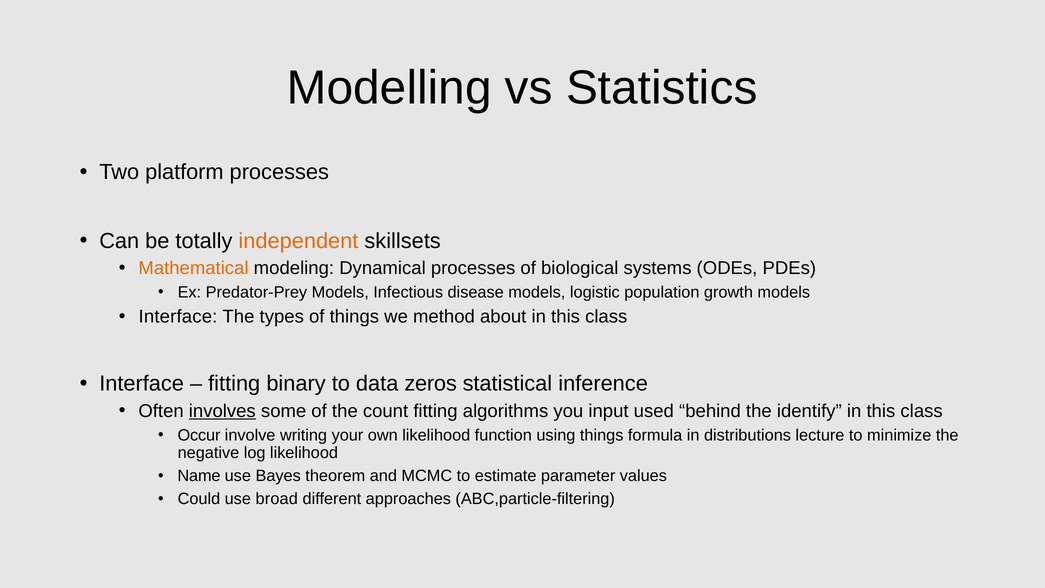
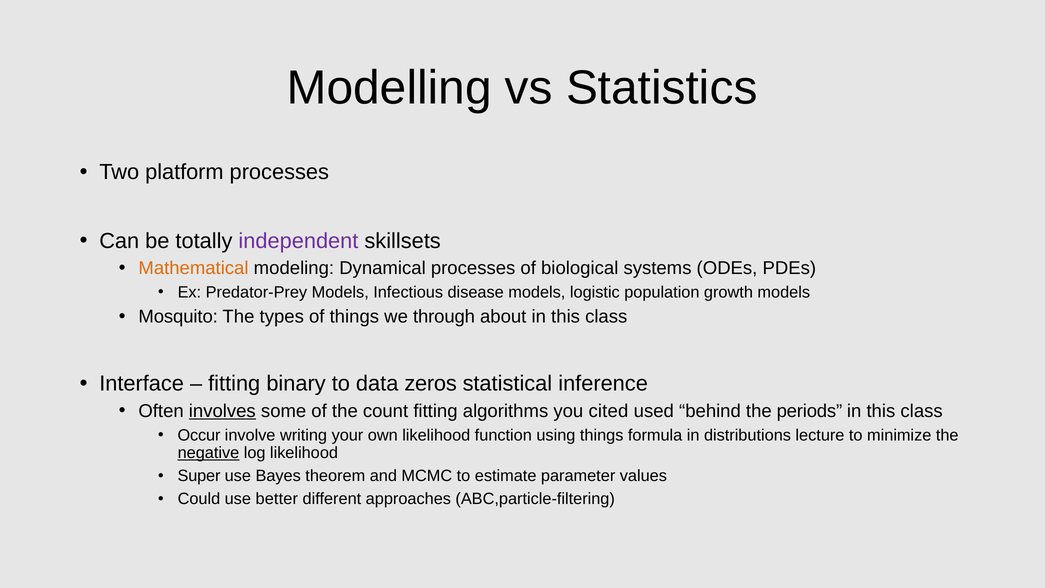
independent colour: orange -> purple (298, 241)
Interface: Interface -> Mosquito (178, 317)
method: method -> through (444, 317)
input: input -> cited (608, 411)
identify: identify -> periods (809, 411)
negative underline: none -> present (208, 453)
Name: Name -> Super (199, 476)
broad: broad -> better (277, 499)
